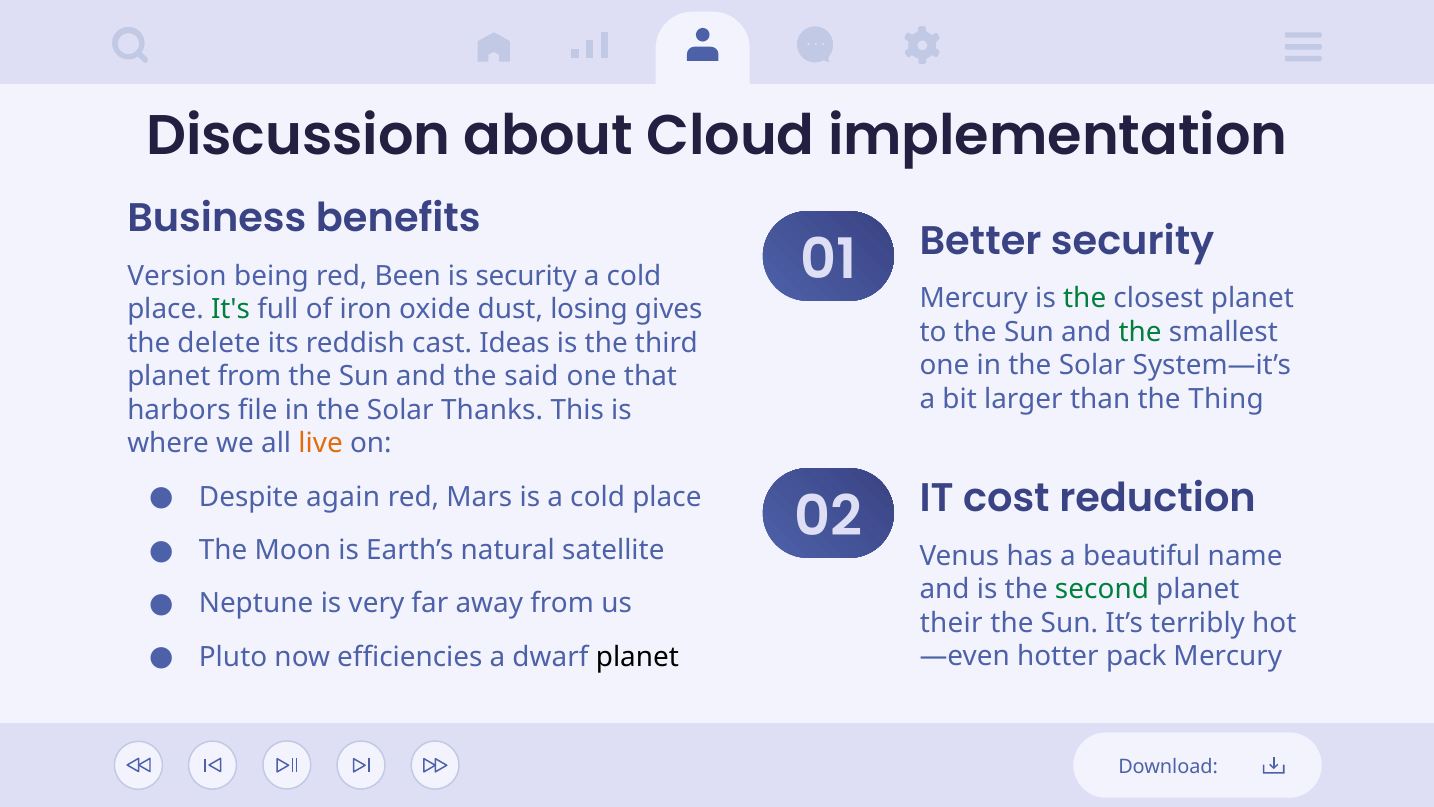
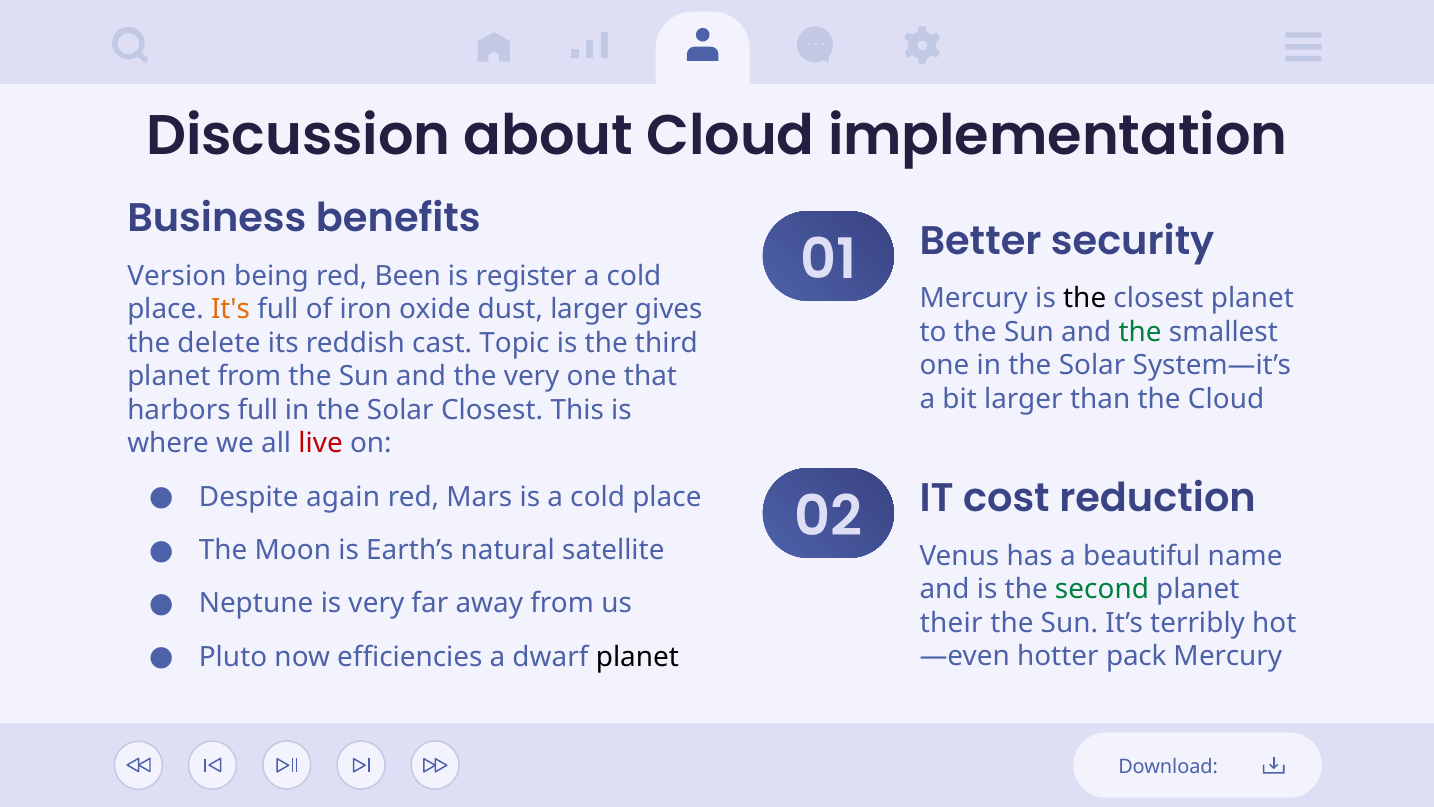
is security: security -> register (526, 276)
the colour: green -> black (1085, 299)
It's colour: green -> orange (231, 309)
dust losing: losing -> larger (589, 309)
Ideas: Ideas -> Topic (514, 343)
the said: said -> very (532, 376)
the Thing: Thing -> Cloud (1226, 399)
harbors file: file -> full (258, 410)
Solar Thanks: Thanks -> Closest (492, 410)
live colour: orange -> red (321, 443)
